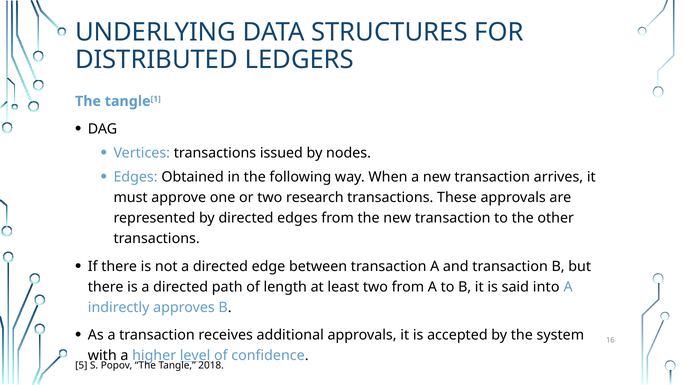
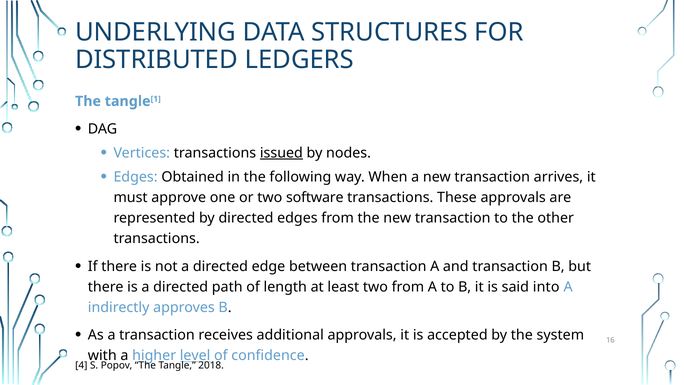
issued underline: none -> present (281, 153)
research: research -> software (315, 198)
5: 5 -> 4 (81, 365)
